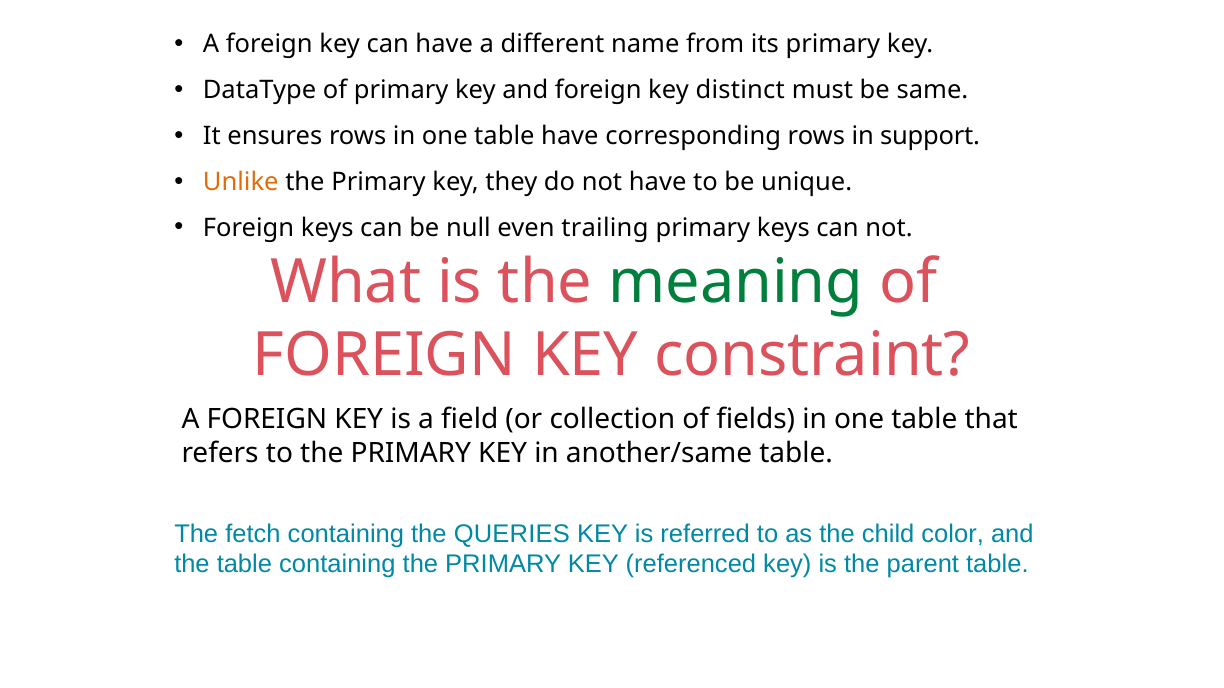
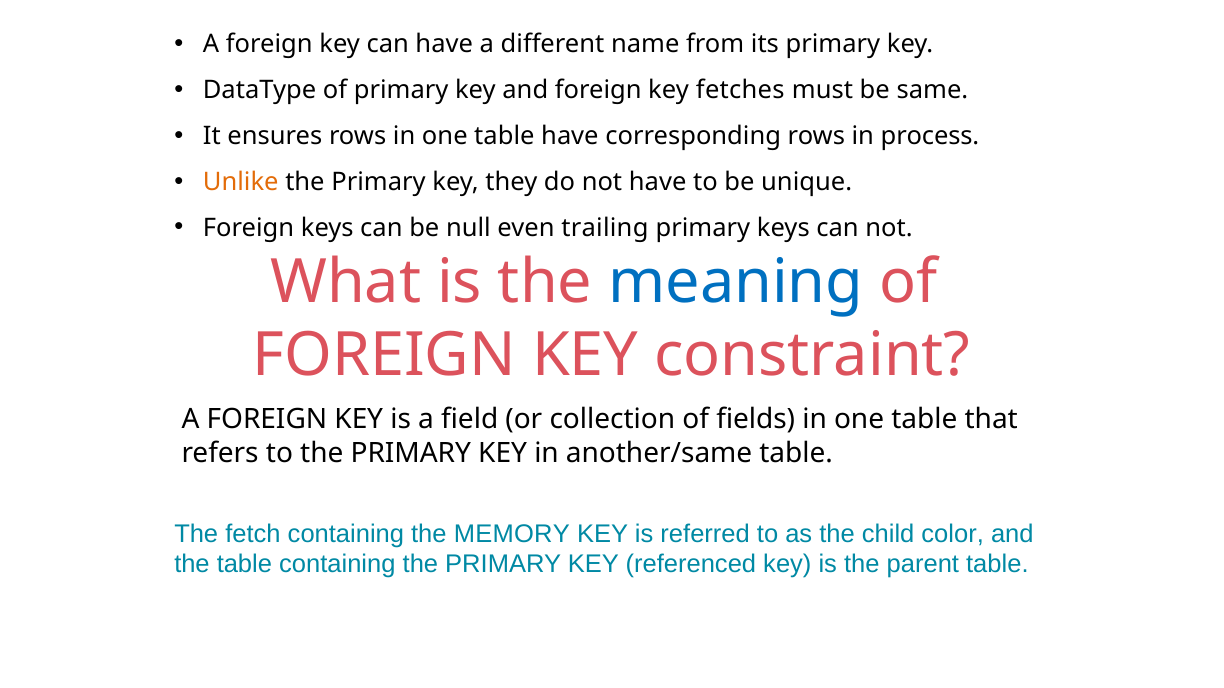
distinct: distinct -> fetches (740, 90)
support: support -> process (930, 136)
meaning colour: green -> blue (736, 283)
QUERIES: QUERIES -> MEMORY (512, 534)
